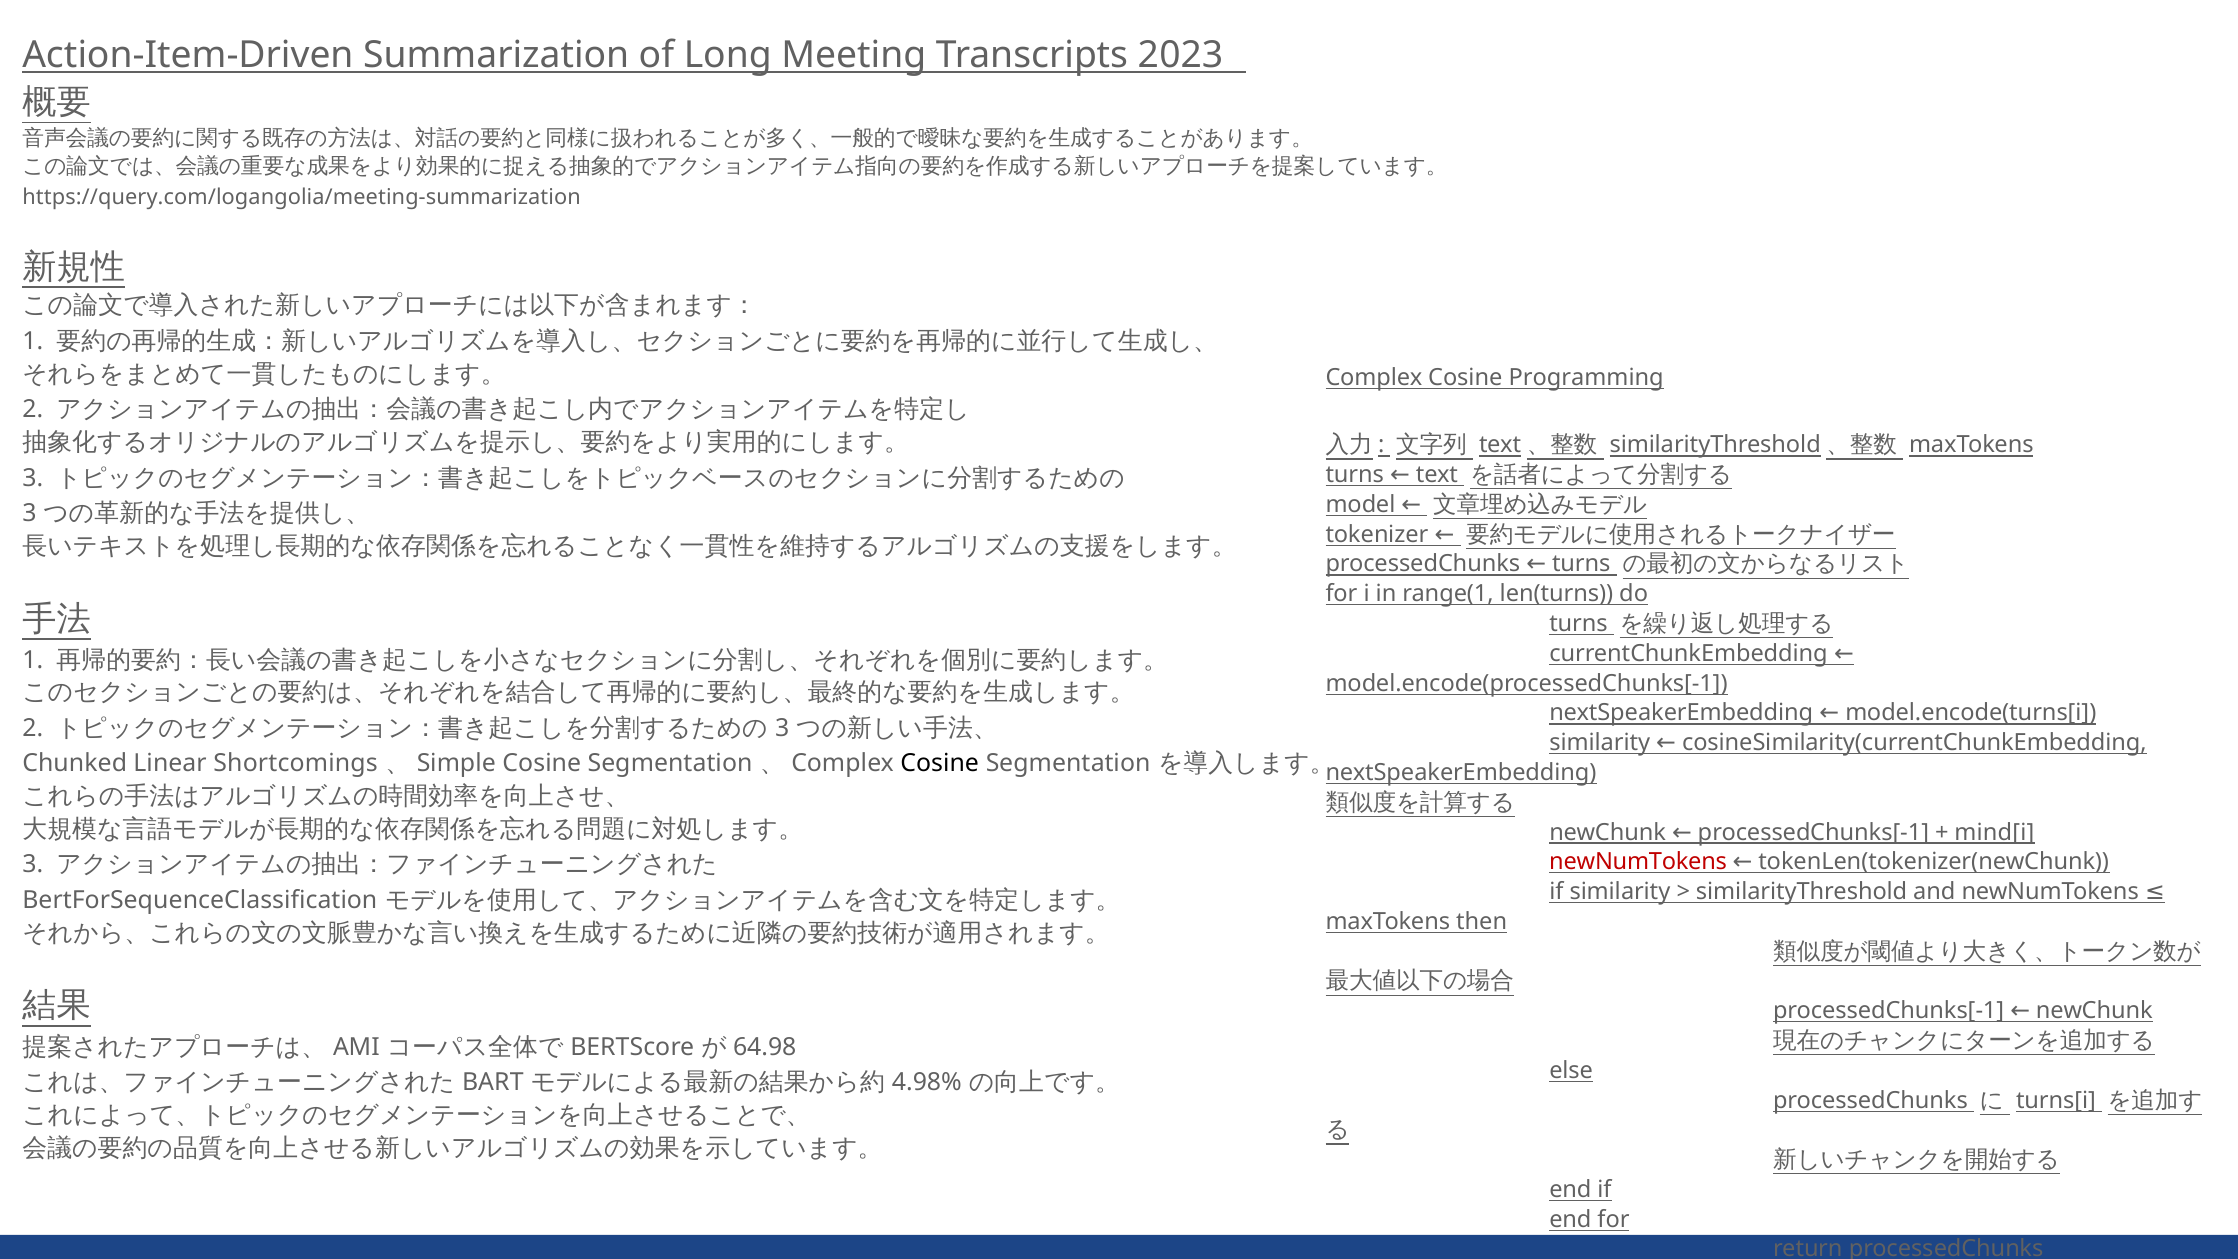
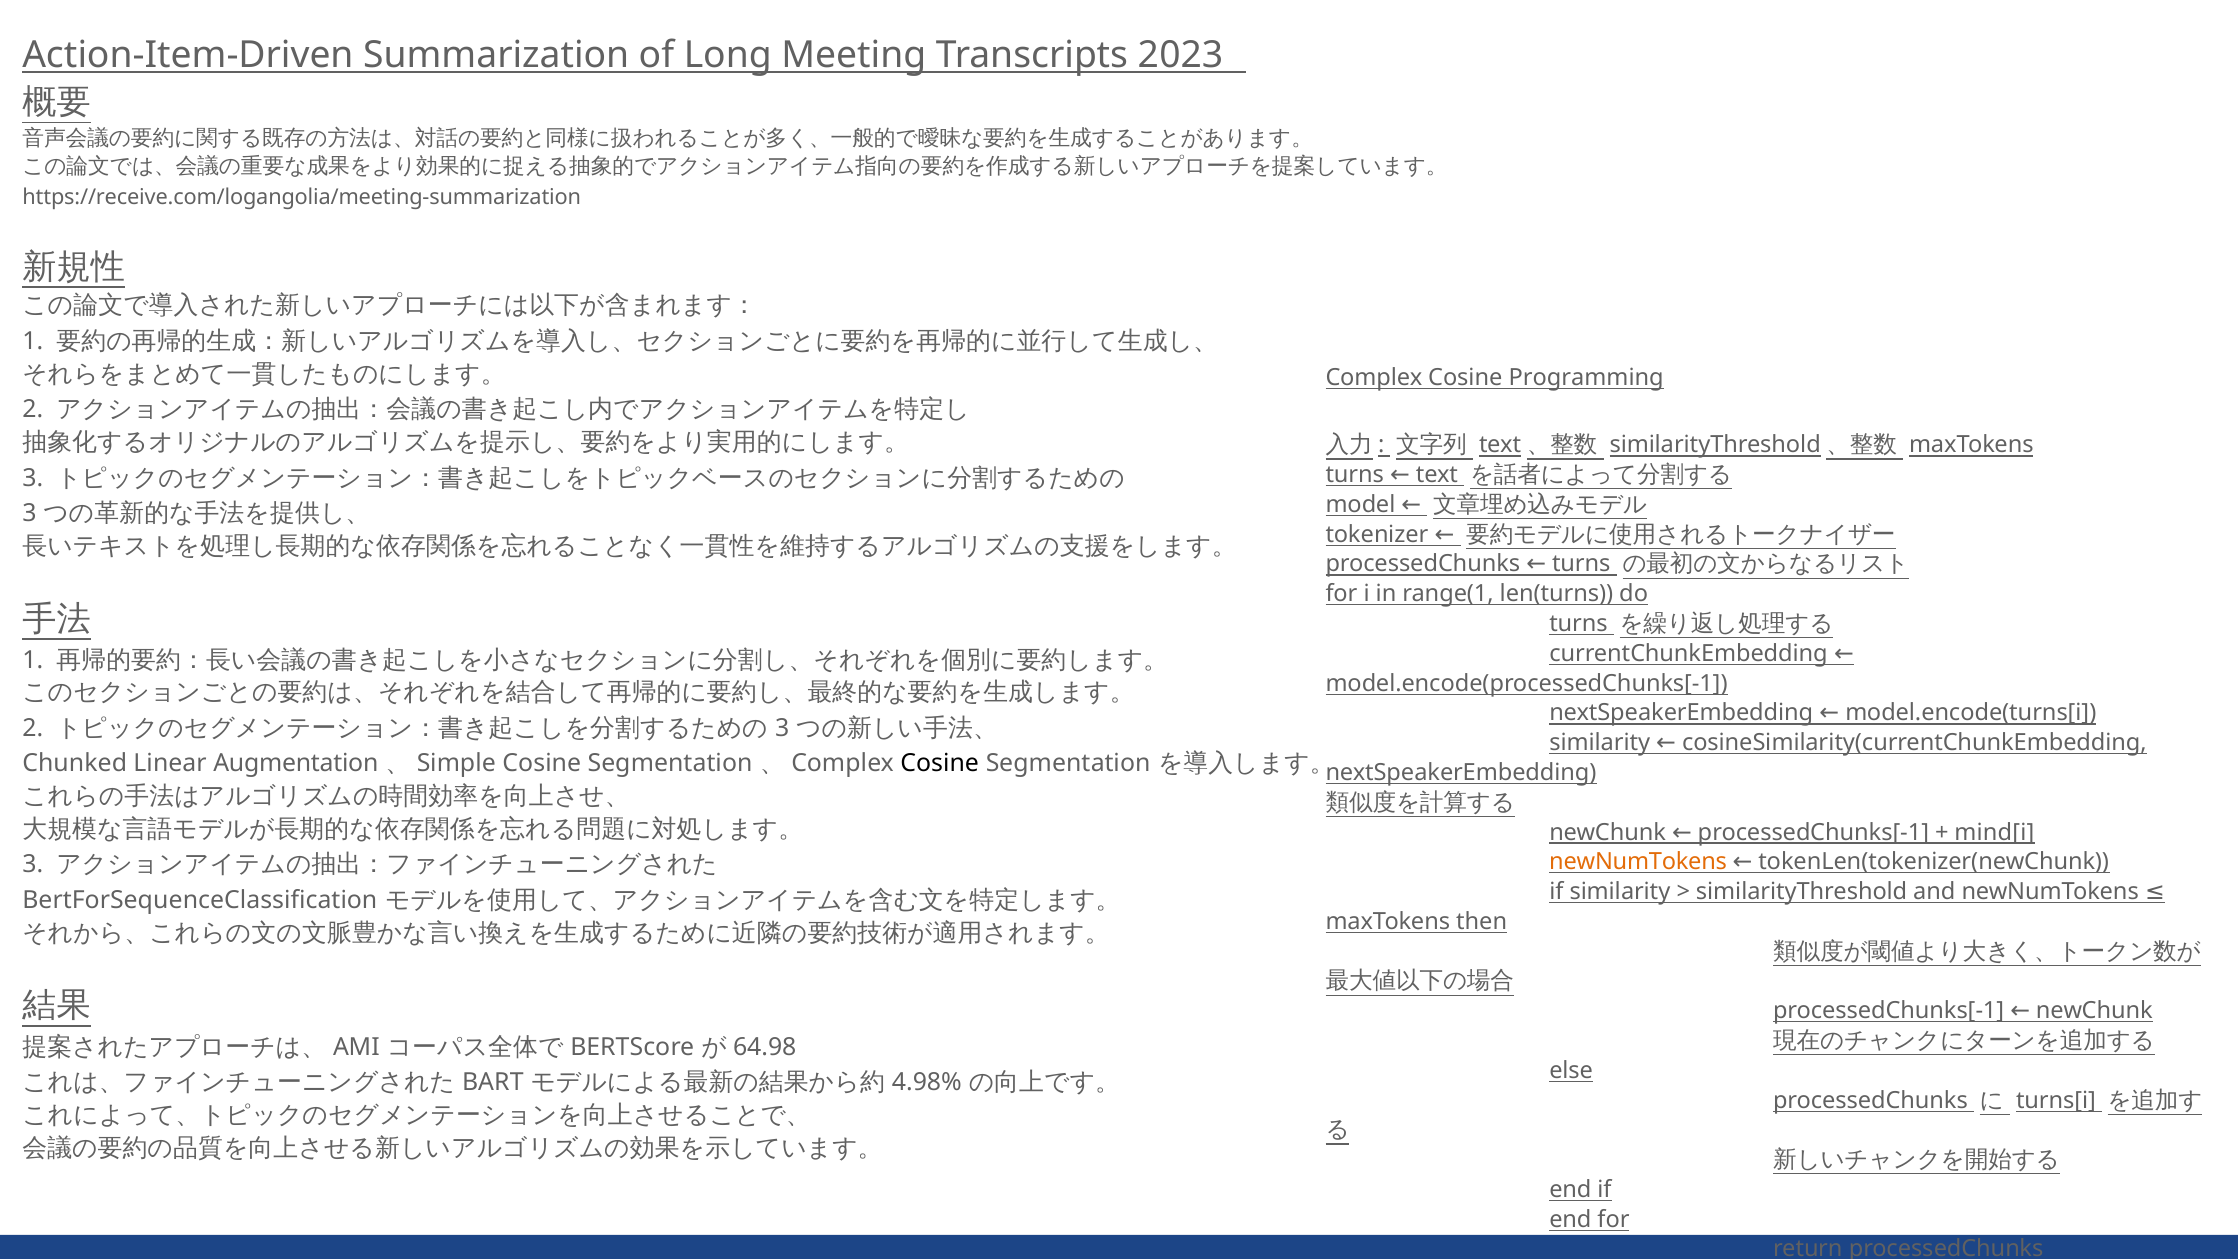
https://query.com/logangolia/meeting-summarization: https://query.com/logangolia/meeting-summarization -> https://receive.com/logangolia/meeting-summarization (302, 197)
Shortcomings: Shortcomings -> Augmentation (296, 764)
newNumTokens colour: red -> orange (1638, 862)
